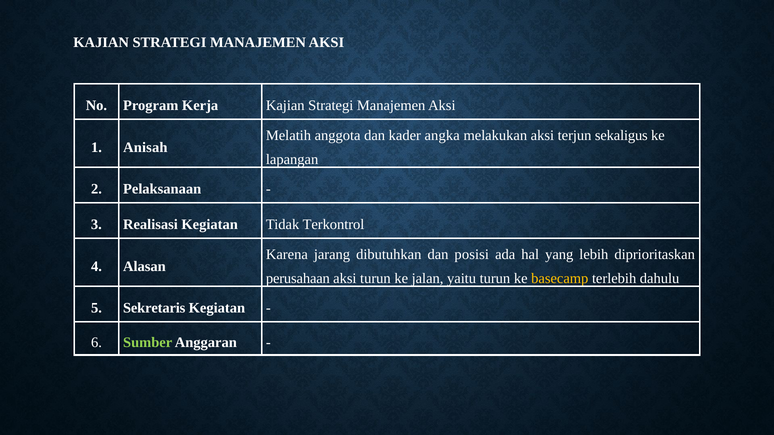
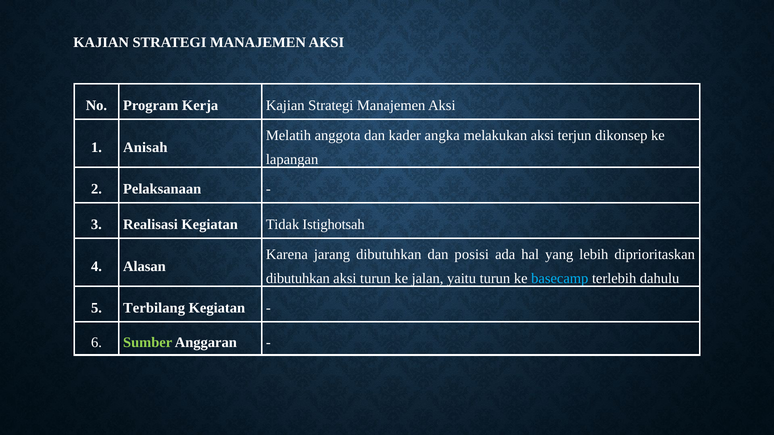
sekaligus: sekaligus -> dikonsep (621, 135)
Terkontrol: Terkontrol -> Istighotsah (334, 225)
perusahaan: perusahaan -> dibutuhkan (298, 279)
basecamp colour: yellow -> light blue (560, 279)
Sekretaris: Sekretaris -> Terbilang (154, 308)
